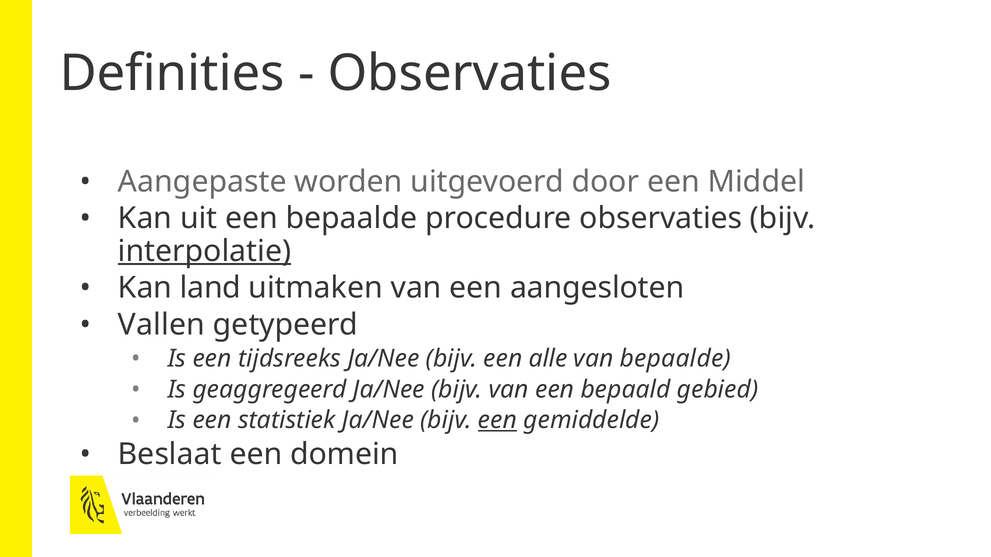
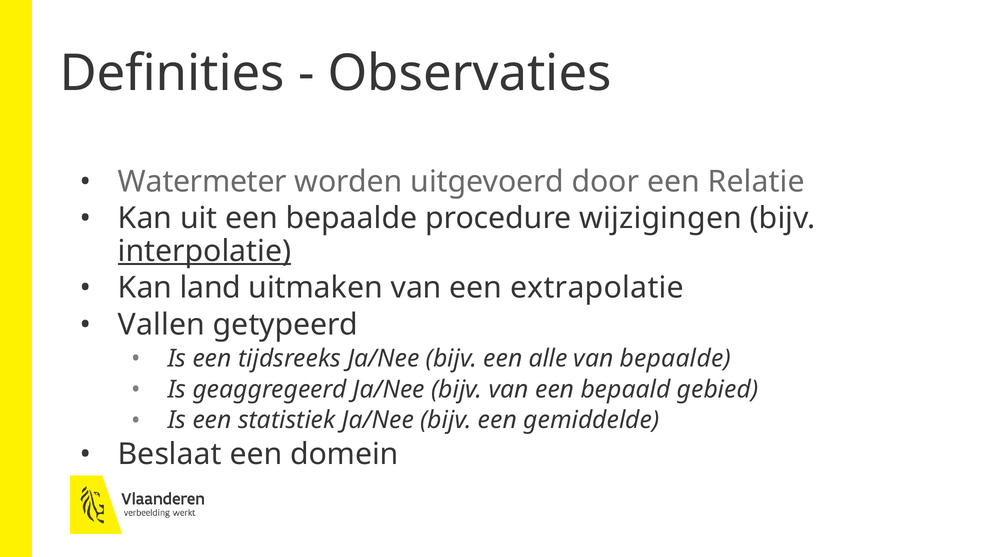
Aangepaste: Aangepaste -> Watermeter (202, 182)
Middel: Middel -> Relatie (756, 182)
procedure observaties: observaties -> wijzigingen (661, 219)
aangesloten: aangesloten -> extrapolatie (597, 288)
een underline: present -> none (497, 421)
